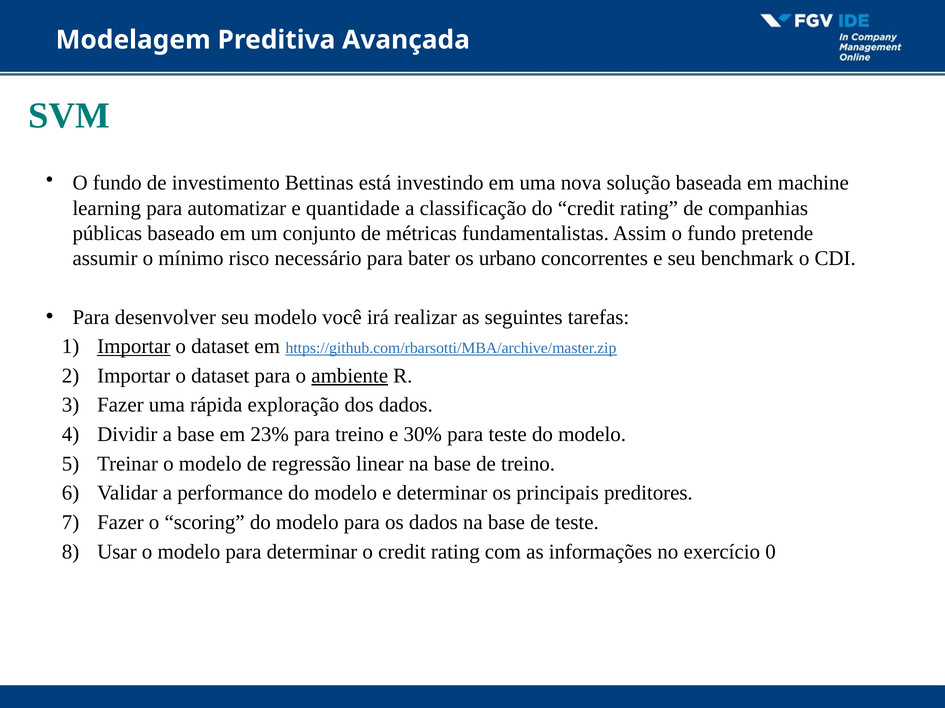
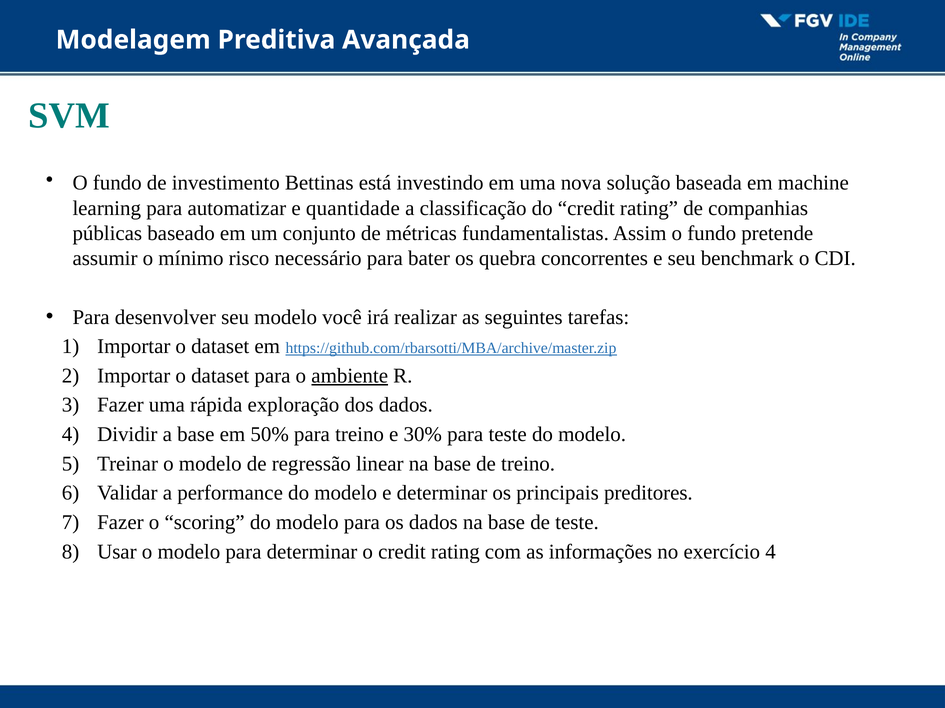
urbano: urbano -> quebra (507, 259)
Importar underline: present -> none (134, 347)
23%: 23% -> 50% (270, 435)
exercício 0: 0 -> 4 (771, 552)
